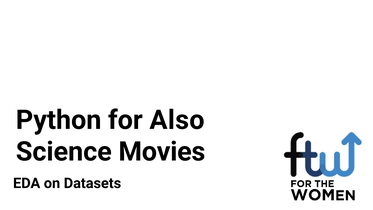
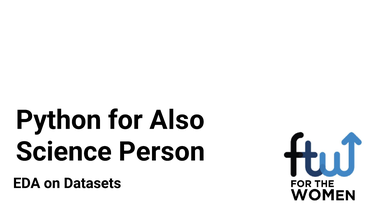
Movies: Movies -> Person (162, 152)
